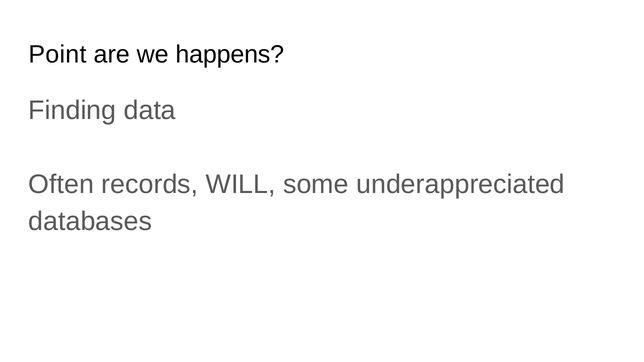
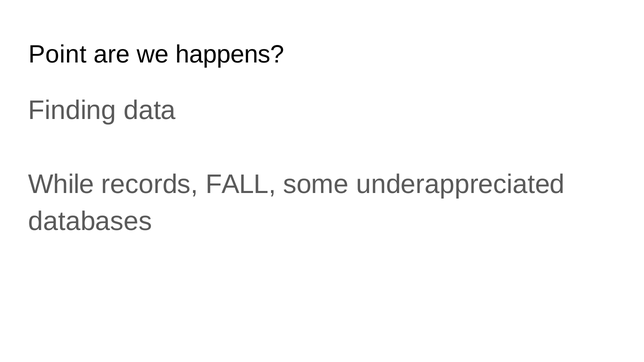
Often: Often -> While (61, 184)
WILL: WILL -> FALL (241, 184)
